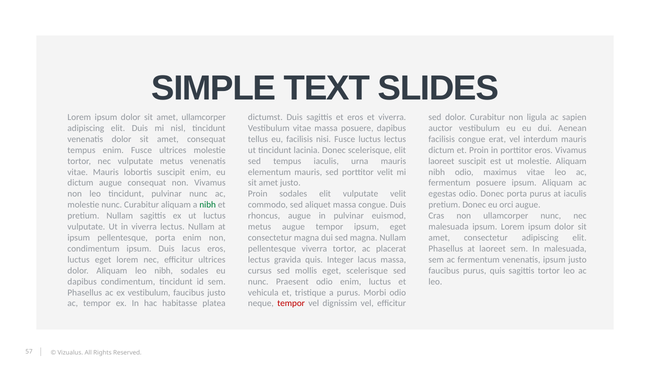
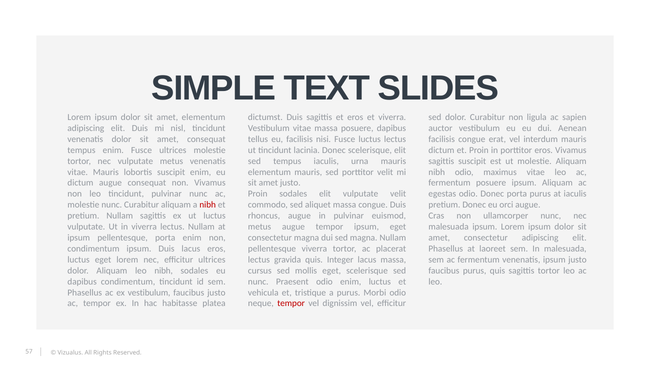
amet ullamcorper: ullamcorper -> elementum (204, 117)
laoreet: laoreet -> sagittis (441, 161)
nibh colour: green -> red (208, 205)
